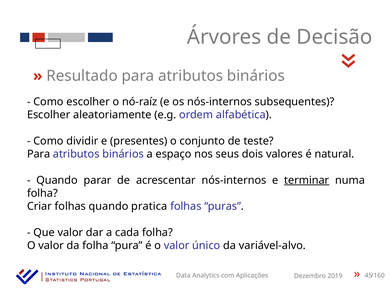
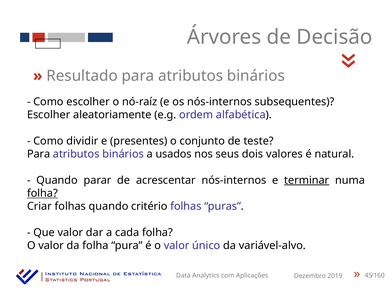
espaço: espaço -> usados (174, 154)
folha underline: none -> present (42, 193)
pratica: pratica -> critério (149, 206)
